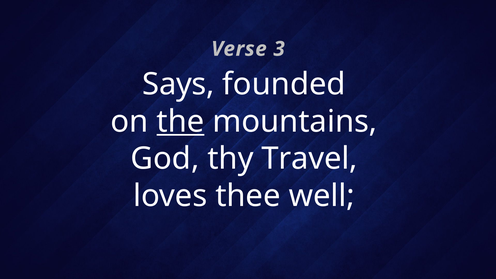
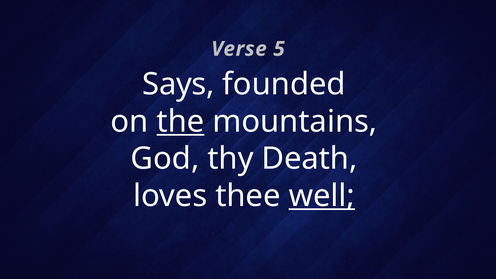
3: 3 -> 5 (279, 49)
Travel: Travel -> Death (309, 159)
well underline: none -> present (322, 196)
